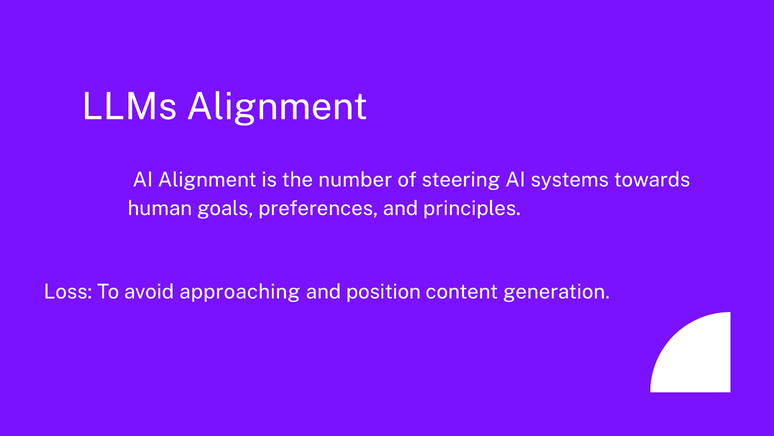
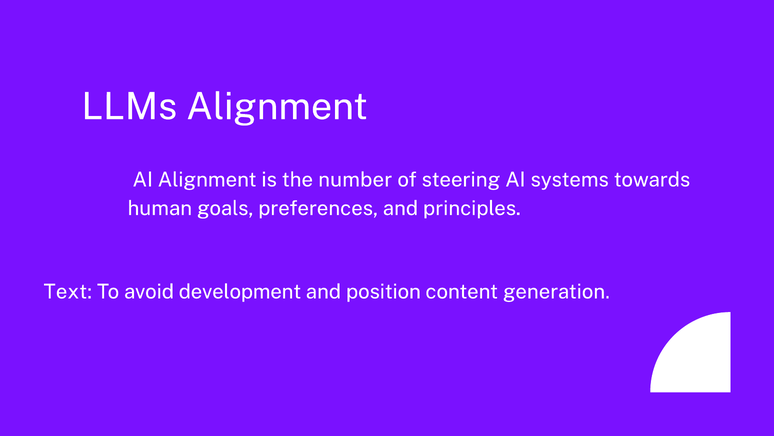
Loss: Loss -> Text (68, 291)
approaching: approaching -> development (240, 291)
